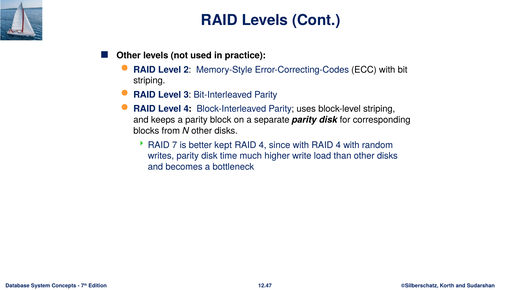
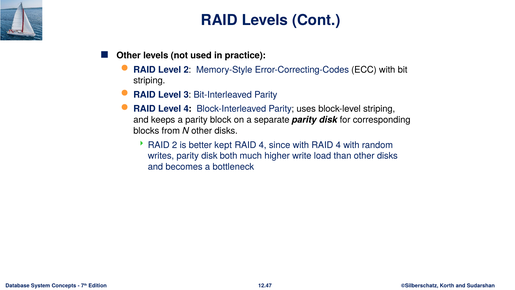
RAID 7: 7 -> 2 (175, 145)
time: time -> both (229, 156)
